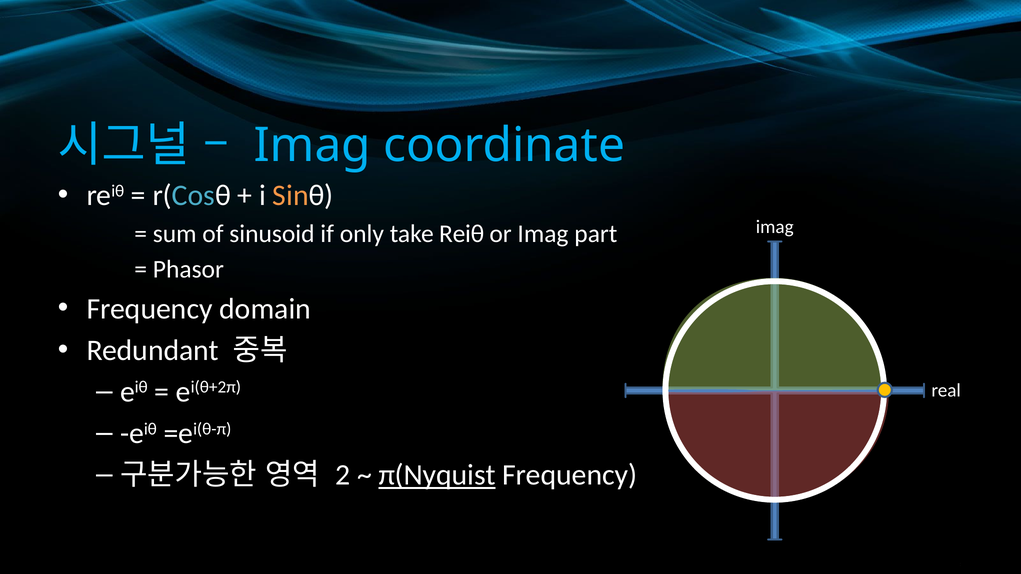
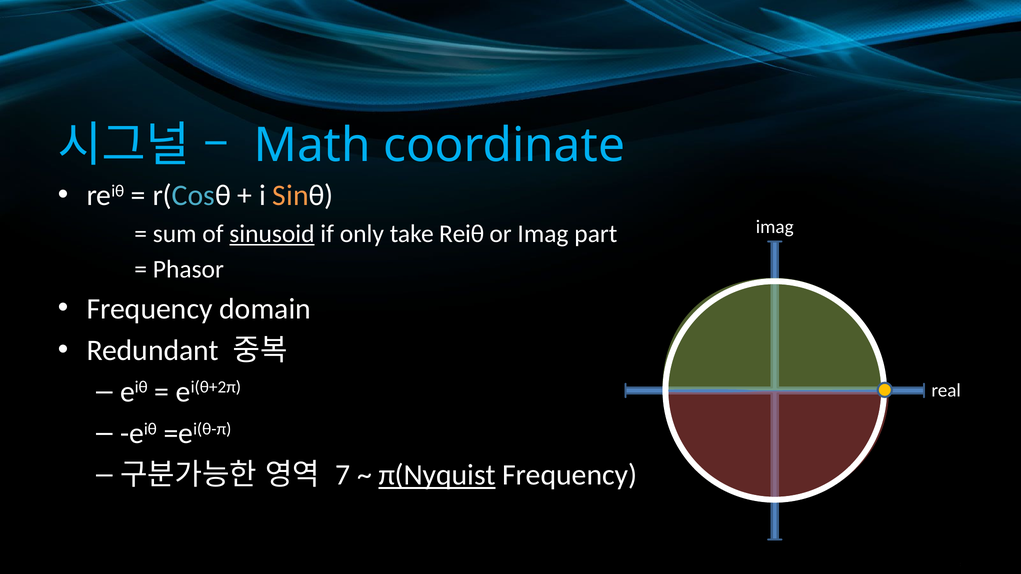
Imag: Imag -> Math (312, 145)
sinusoid underline: none -> present (272, 234)
2: 2 -> 7 (343, 475)
